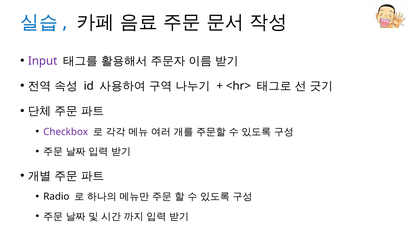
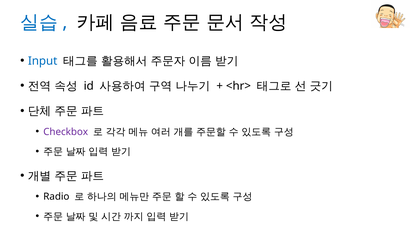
Input colour: purple -> blue (43, 61)
